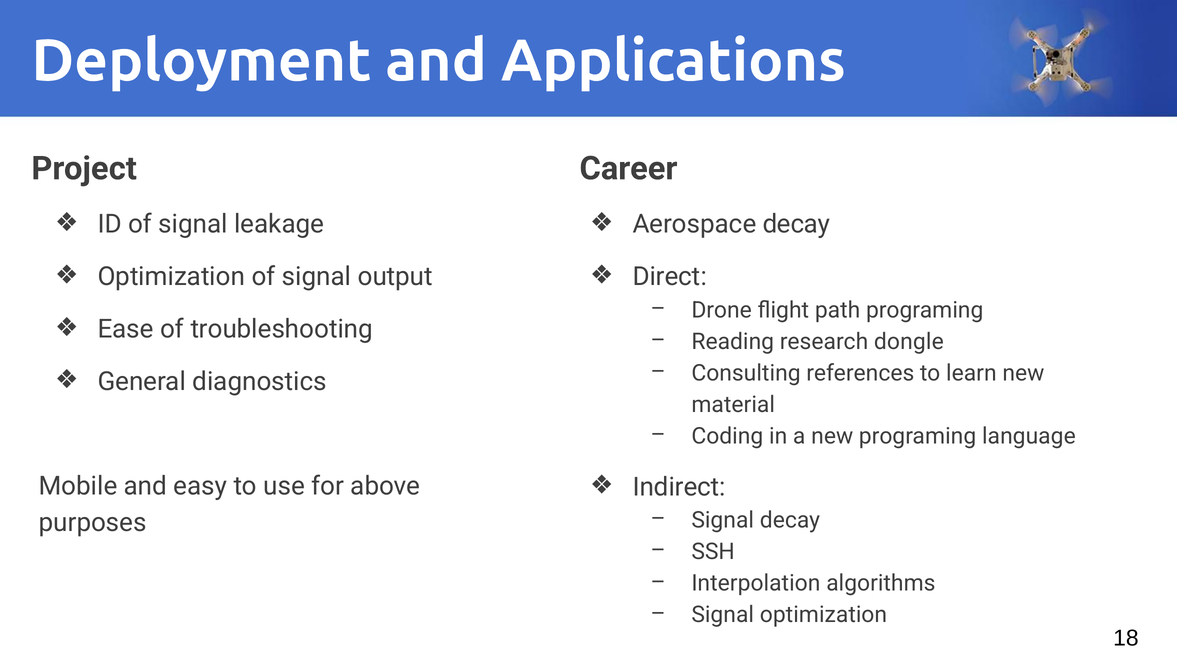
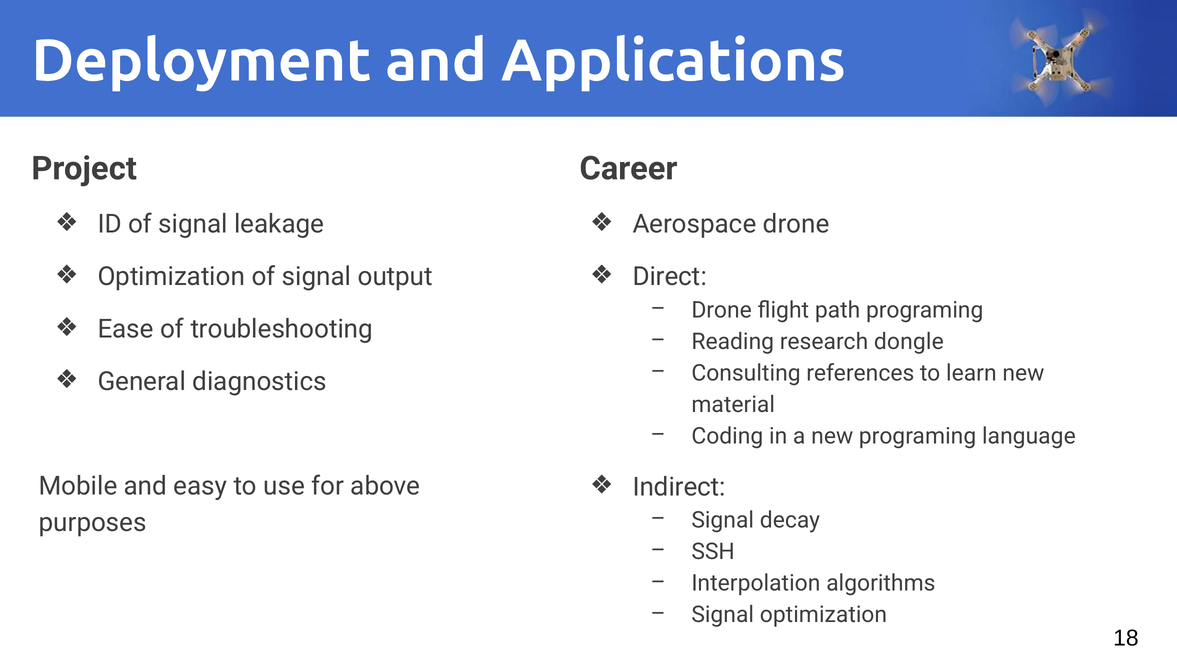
Aerospace decay: decay -> drone (796, 224)
